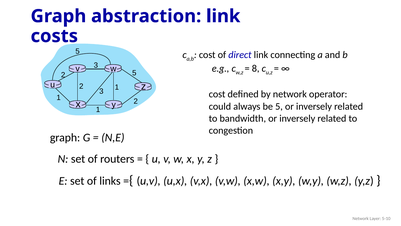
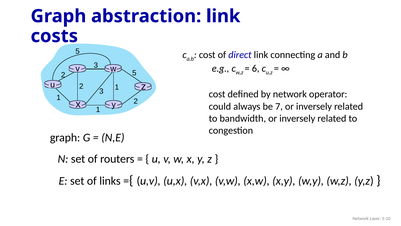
8: 8 -> 6 (256, 68)
be 5: 5 -> 7 (279, 106)
